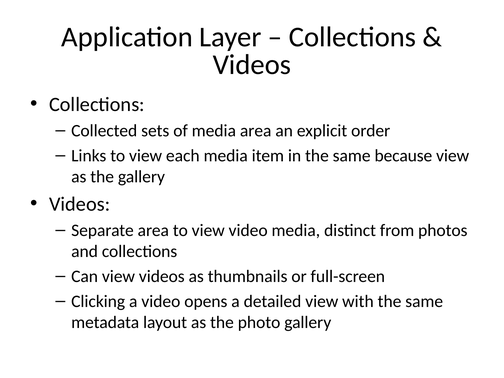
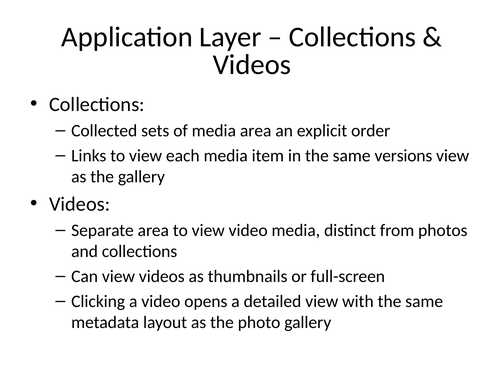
because: because -> versions (403, 156)
